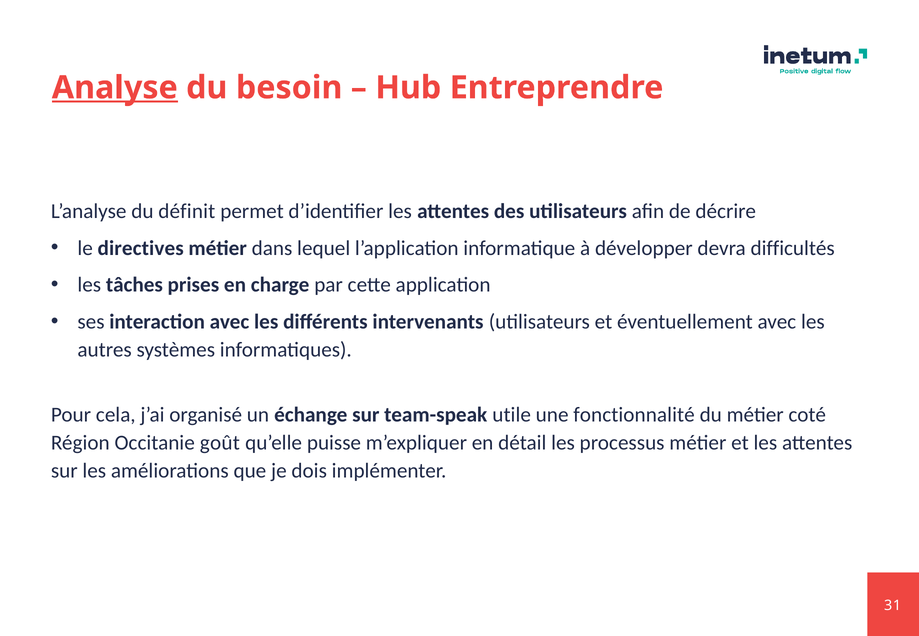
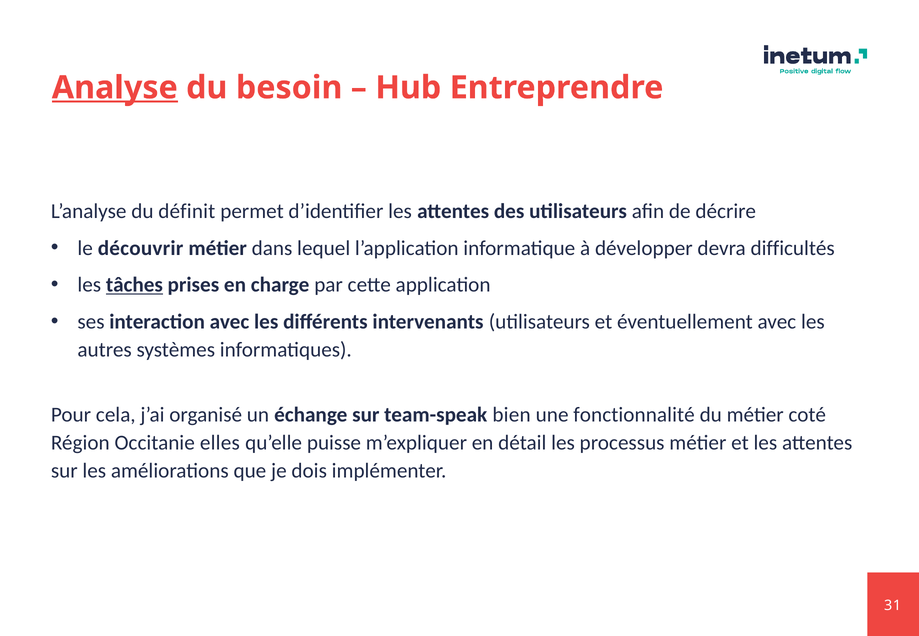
directives: directives -> découvrir (141, 248)
tâches underline: none -> present (134, 285)
utile: utile -> bien (512, 415)
goût: goût -> elles (220, 443)
